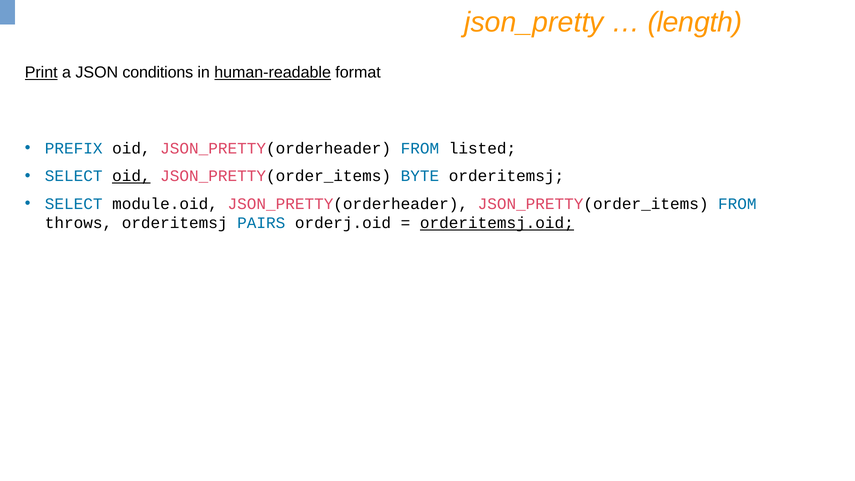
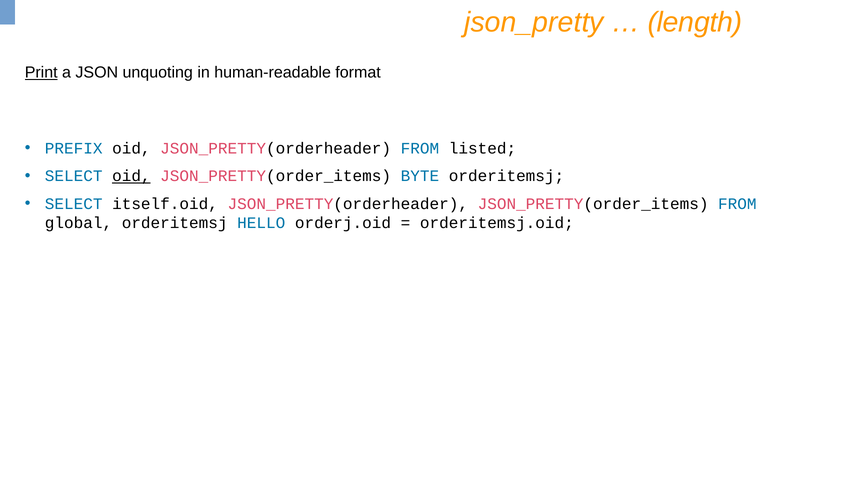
conditions: conditions -> unquoting (158, 73)
human-readable underline: present -> none (273, 73)
module.oid: module.oid -> itself.oid (165, 204)
throws: throws -> global (78, 223)
PAIRS: PAIRS -> HELLO (261, 223)
orderitemsj.oid underline: present -> none (497, 223)
